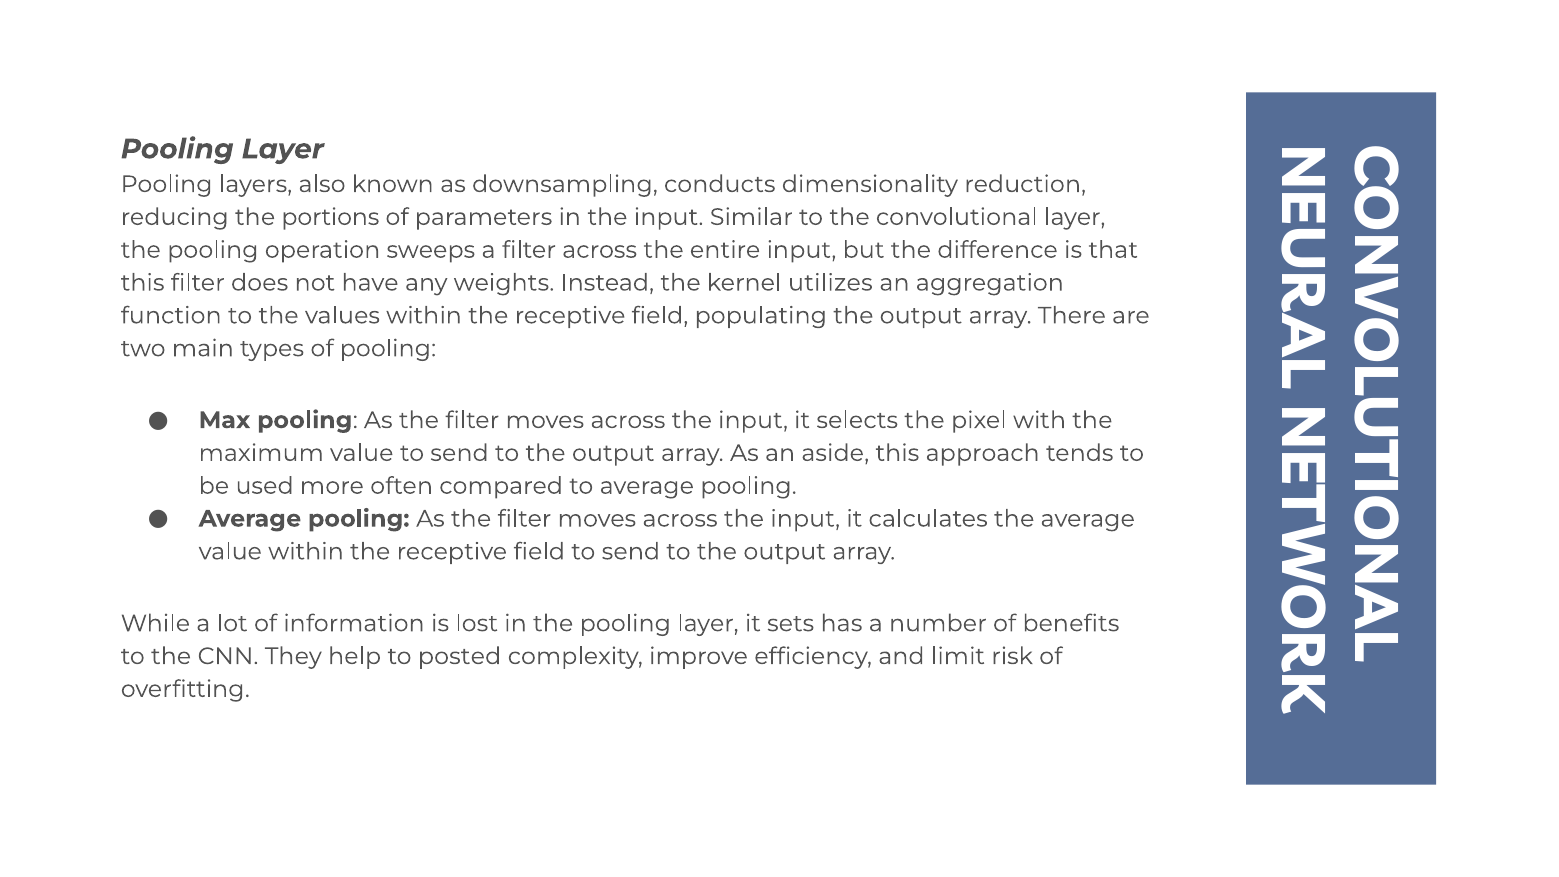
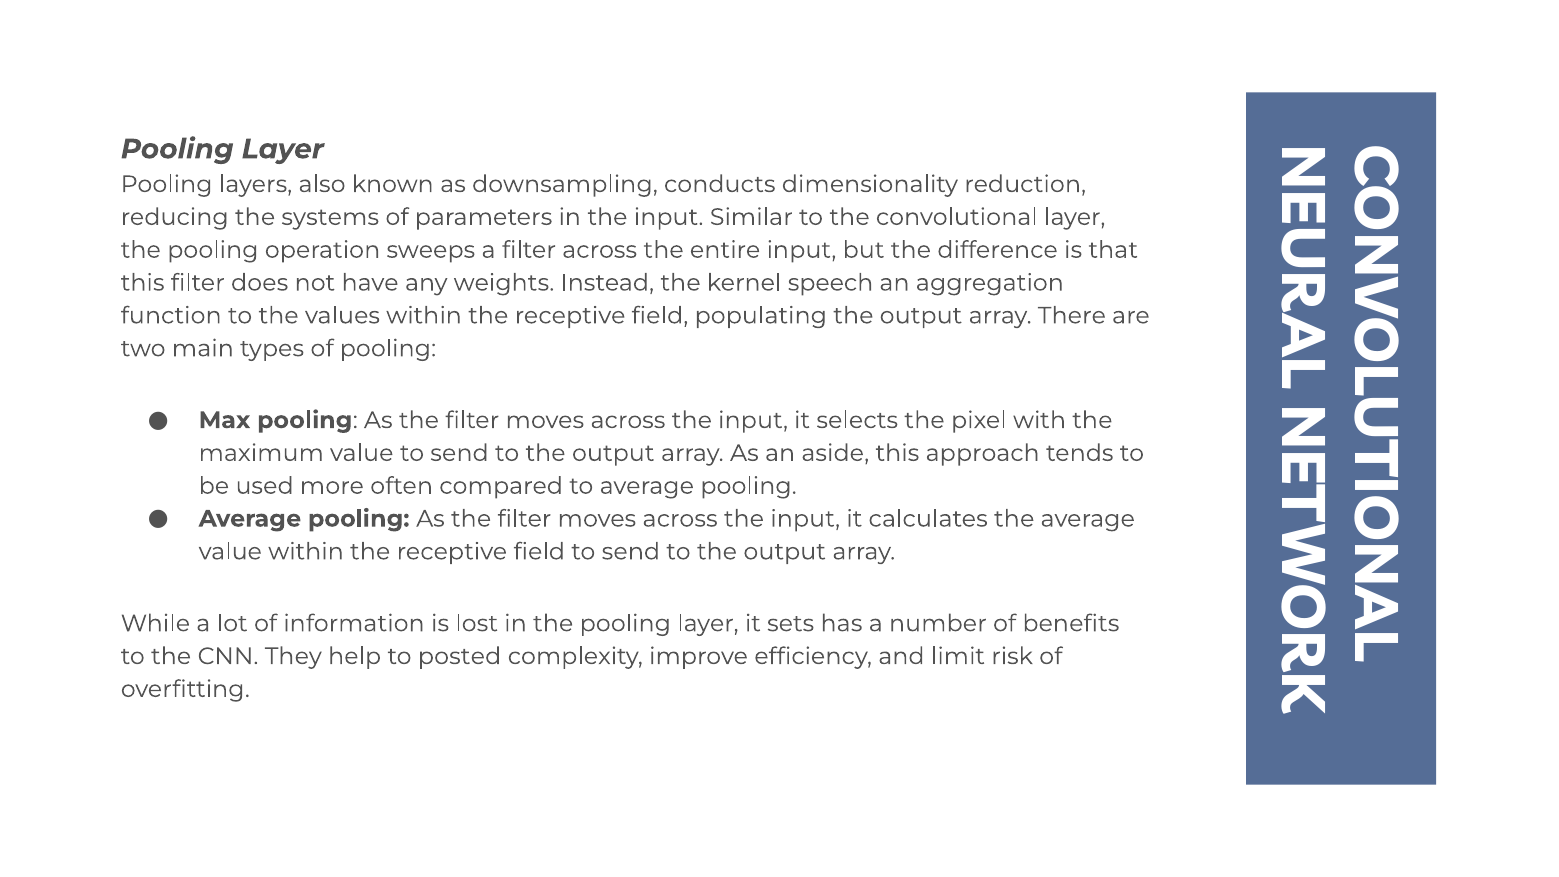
portions: portions -> systems (330, 217)
utilizes: utilizes -> speech (831, 283)
